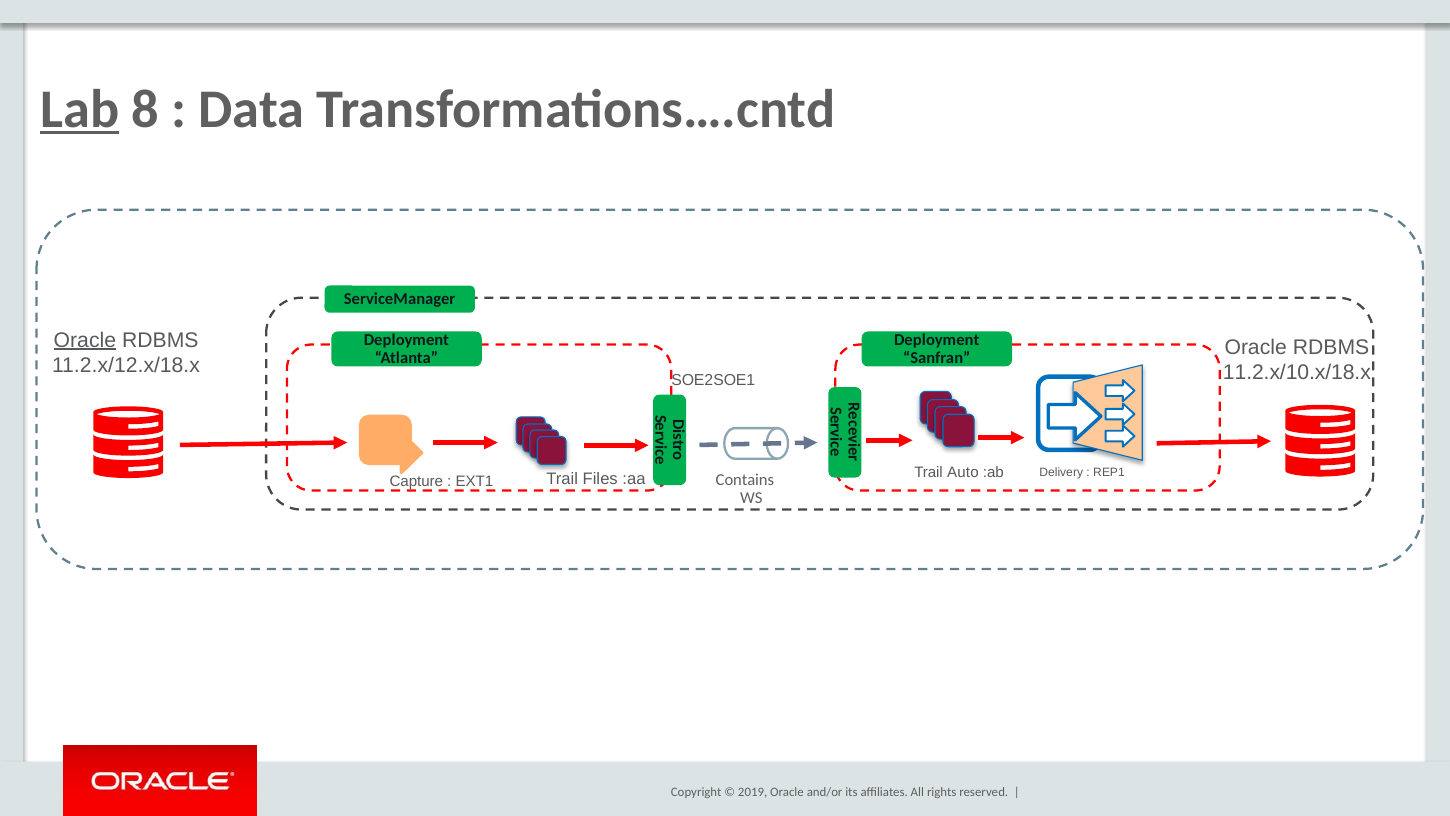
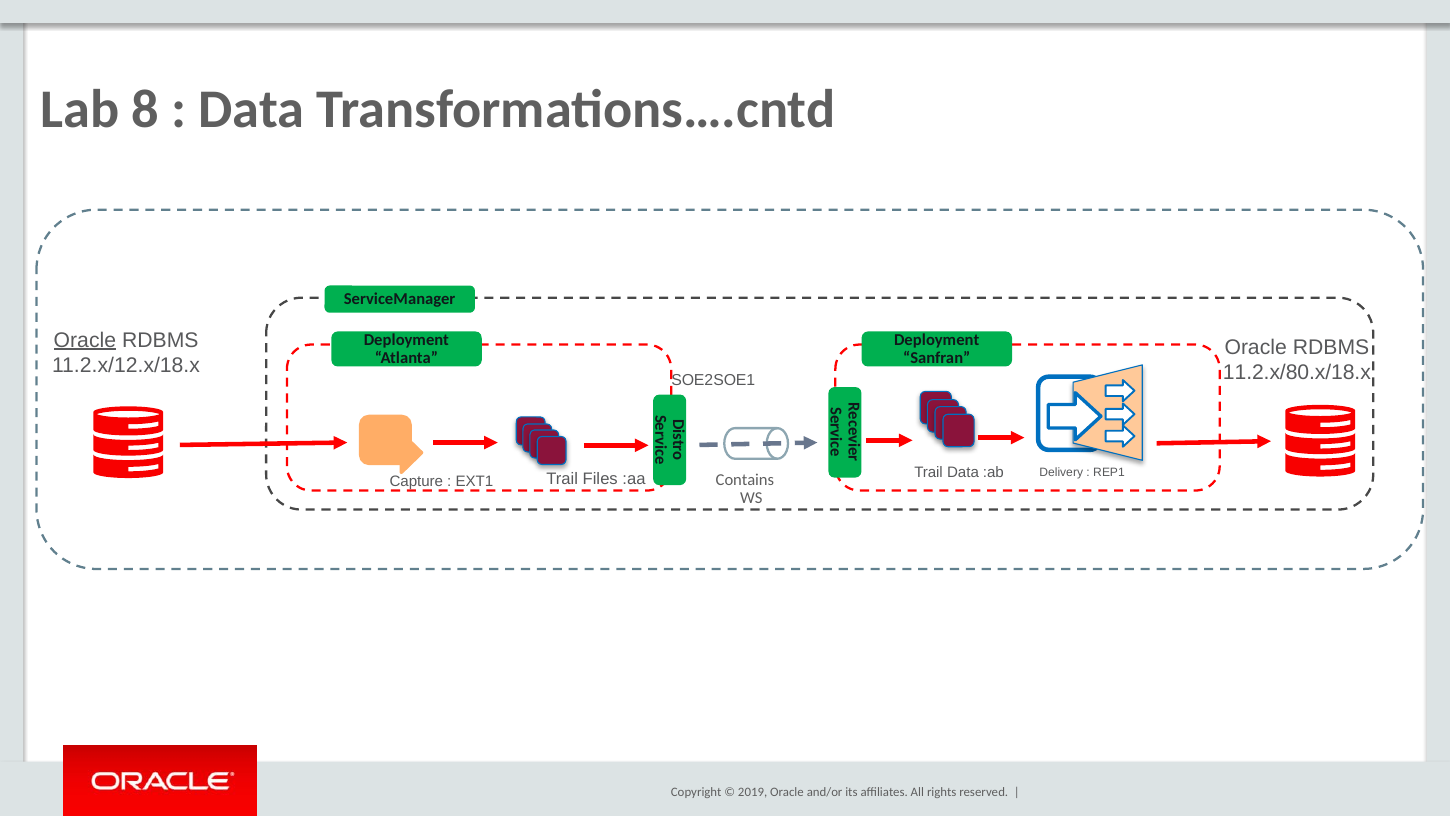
Lab underline: present -> none (80, 109)
11.2.x/10.x/18.x: 11.2.x/10.x/18.x -> 11.2.x/80.x/18.x (1297, 373)
Trail Auto: Auto -> Data (963, 472)
